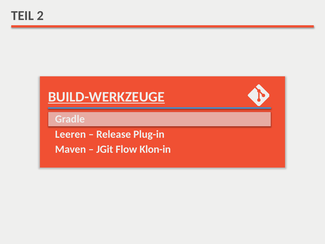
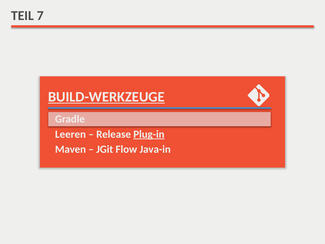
2: 2 -> 7 (40, 16)
Plug-in underline: none -> present (149, 134)
Klon-in: Klon-in -> Java-in (155, 149)
